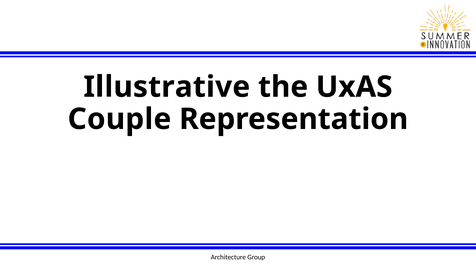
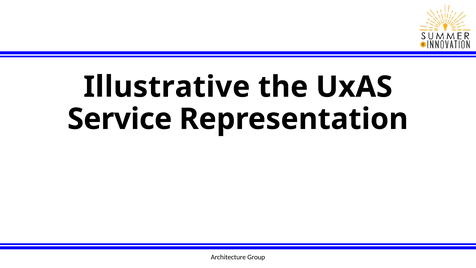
Couple: Couple -> Service (120, 119)
